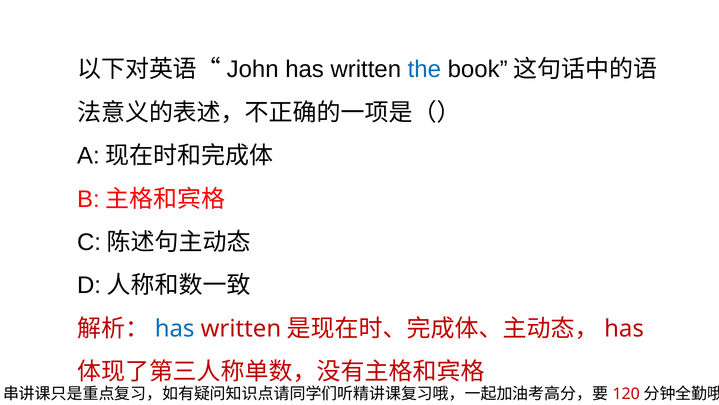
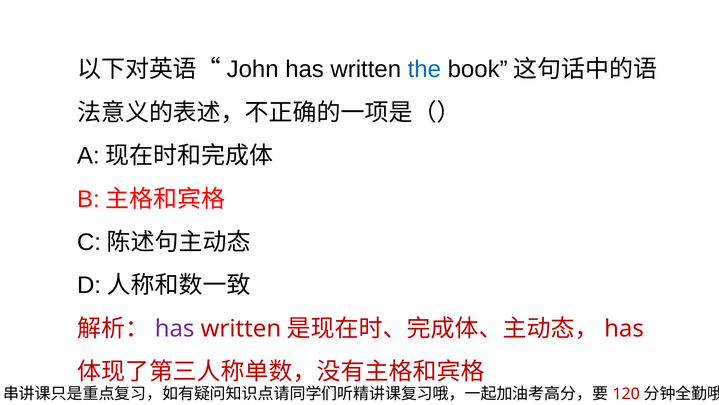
has colour: blue -> purple (175, 328)
